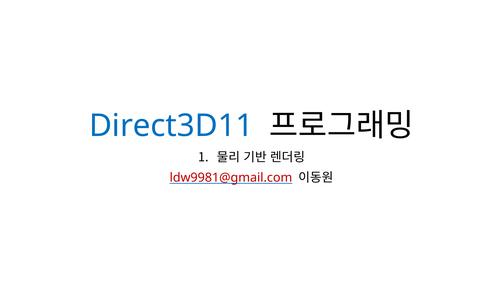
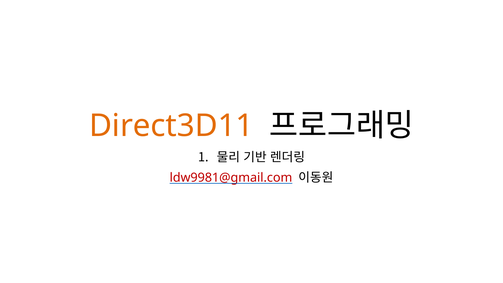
Direct3D11 colour: blue -> orange (171, 126)
